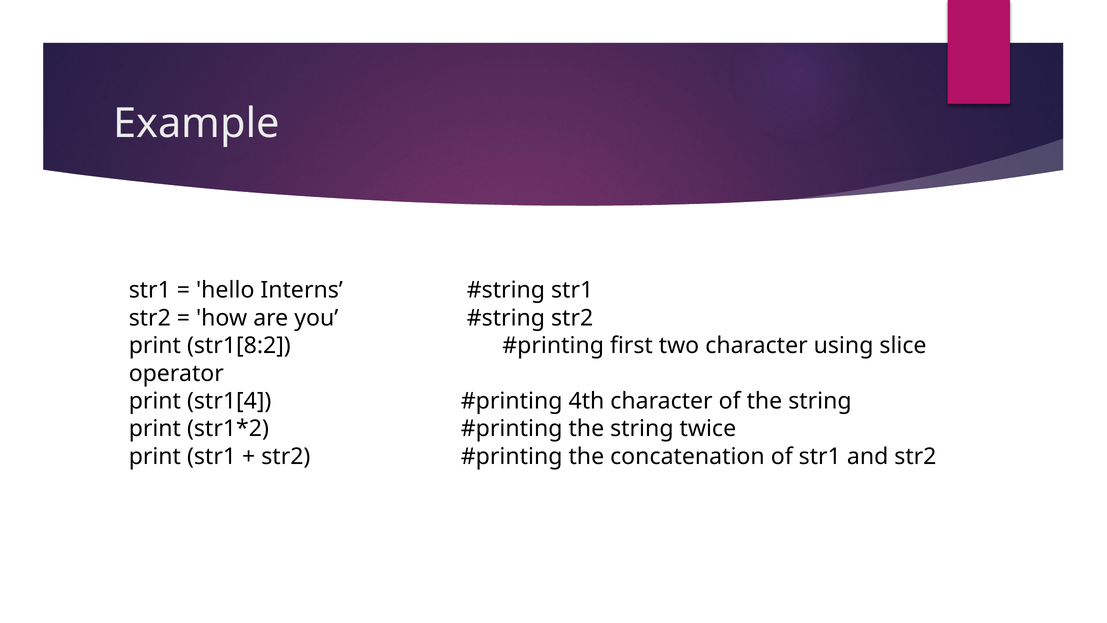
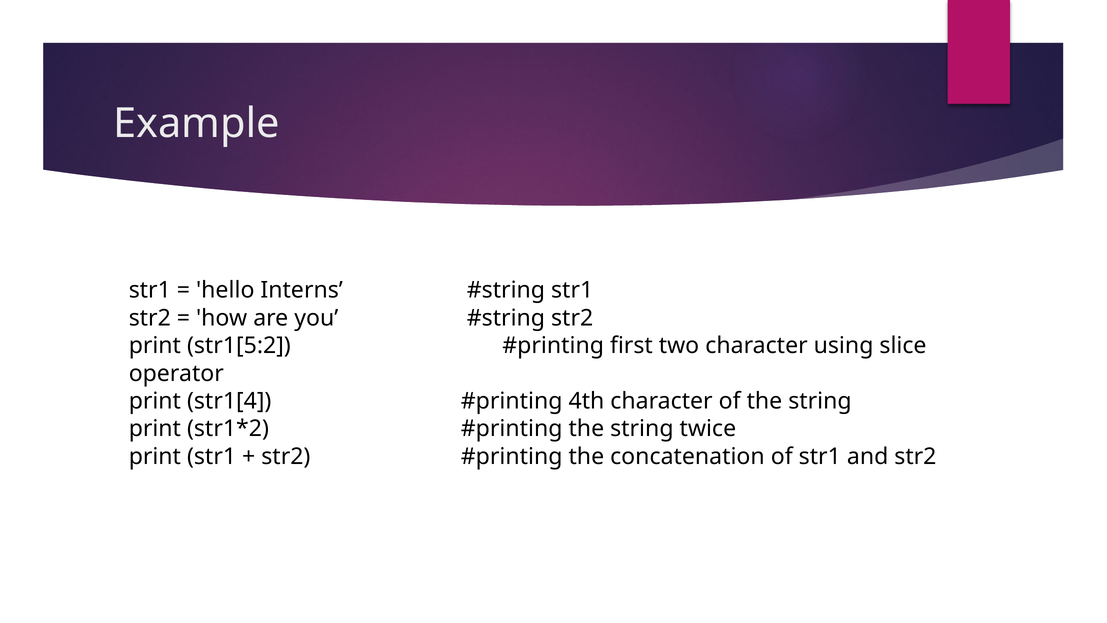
str1[8:2: str1[8:2 -> str1[5:2 (239, 346)
